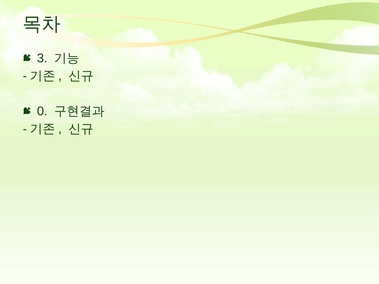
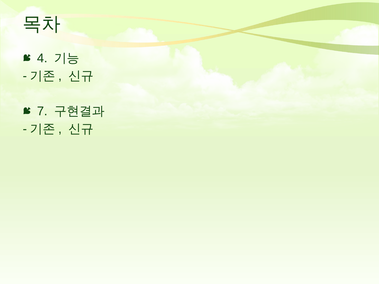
3: 3 -> 4 (42, 58)
0: 0 -> 7 (42, 111)
